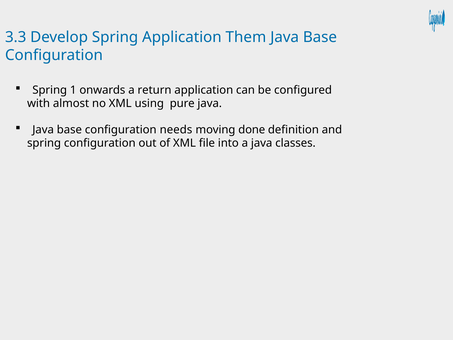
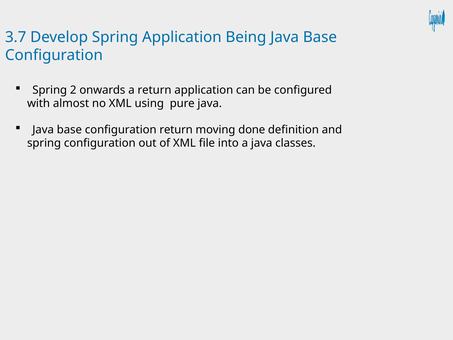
3.3: 3.3 -> 3.7 (16, 37)
Them: Them -> Being (246, 37)
1: 1 -> 2 (73, 90)
configuration needs: needs -> return (176, 130)
